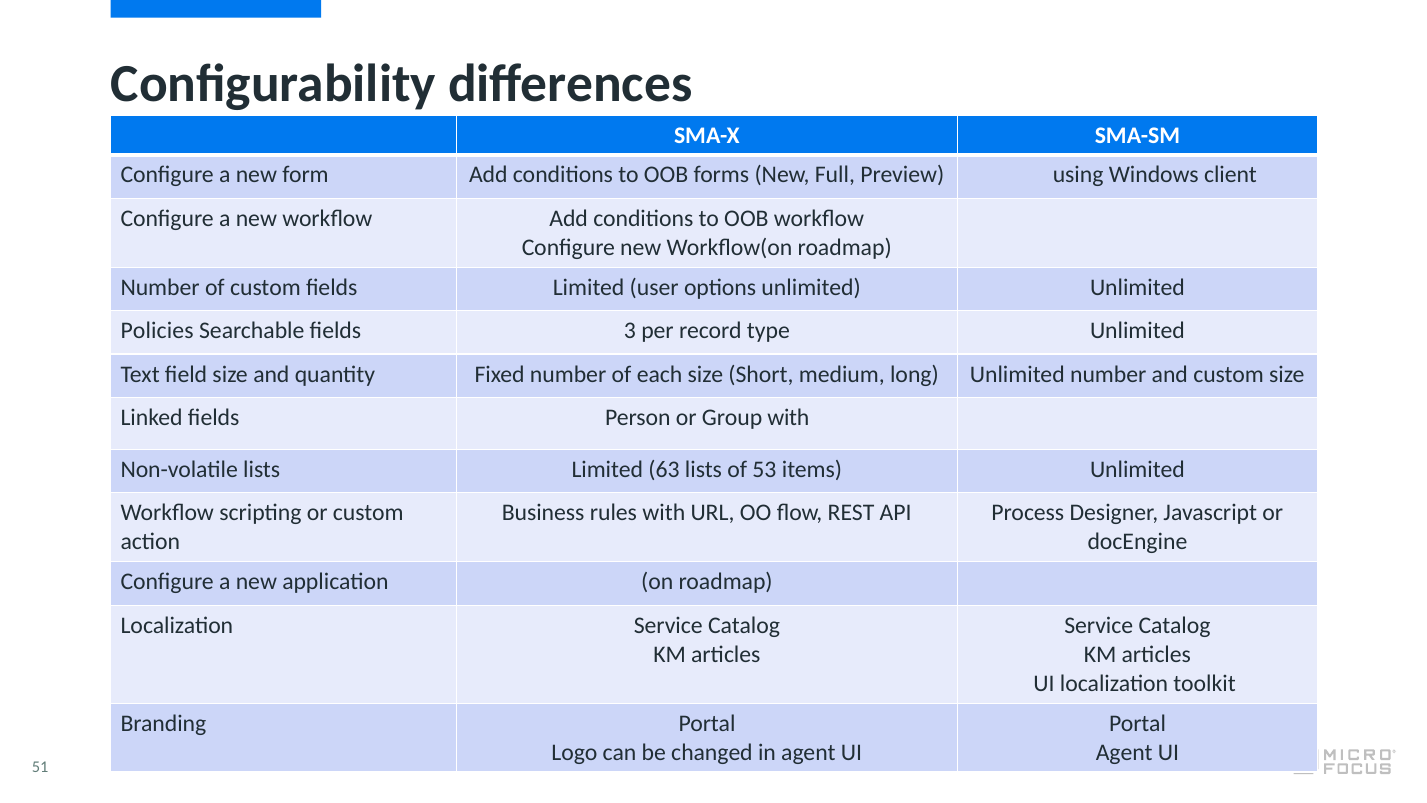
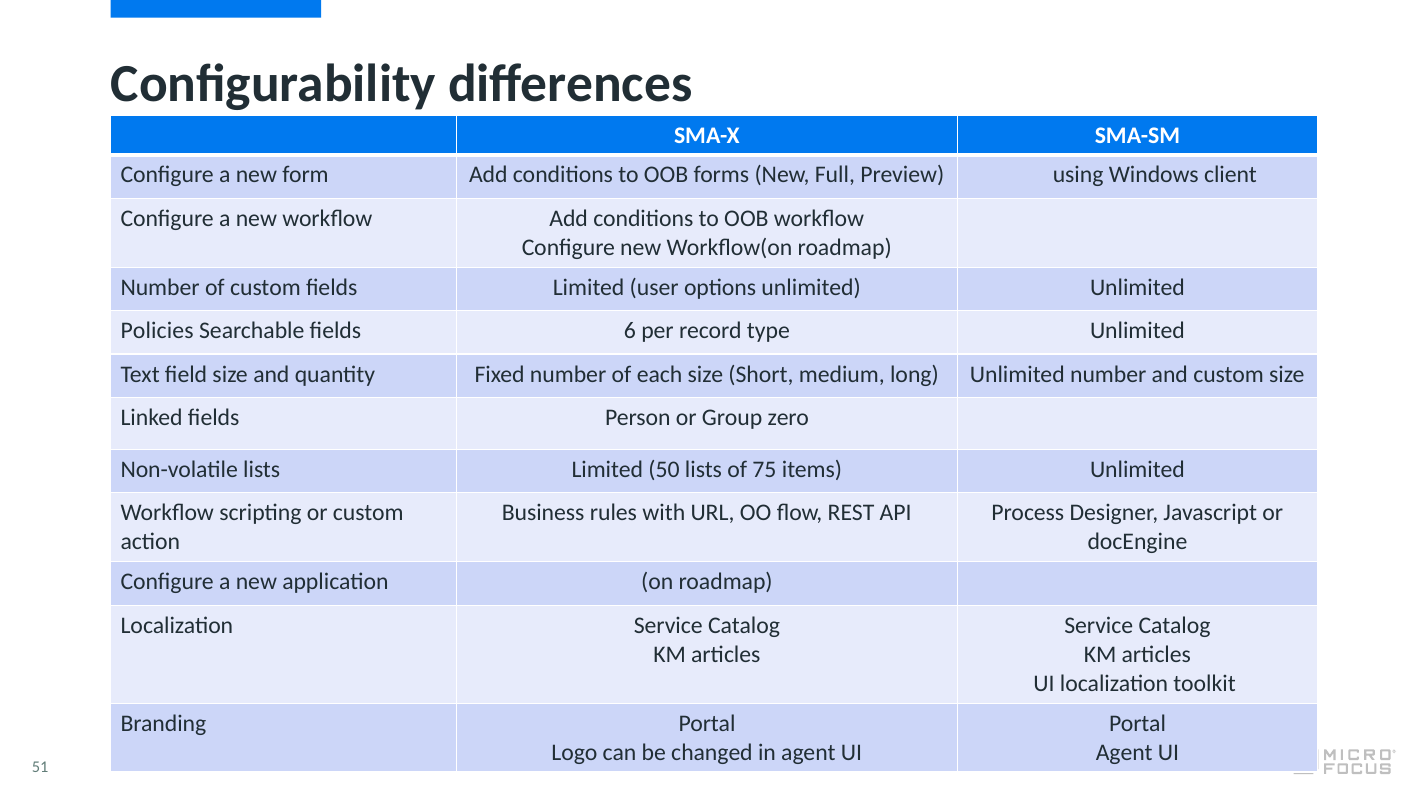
3: 3 -> 6 (630, 331)
Group with: with -> zero (788, 417)
63: 63 -> 50 (664, 469)
53: 53 -> 75 (764, 469)
